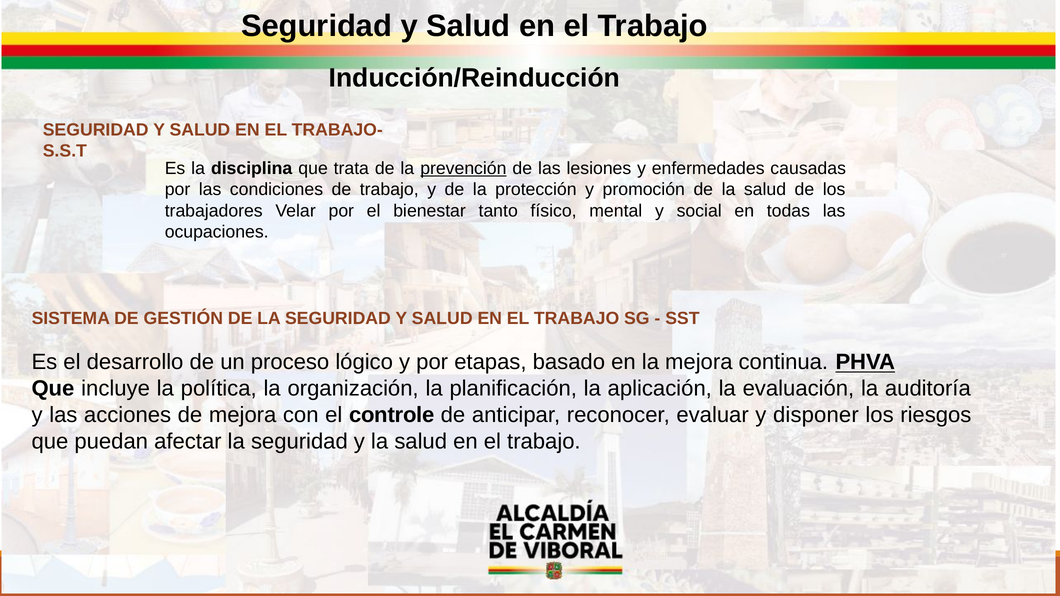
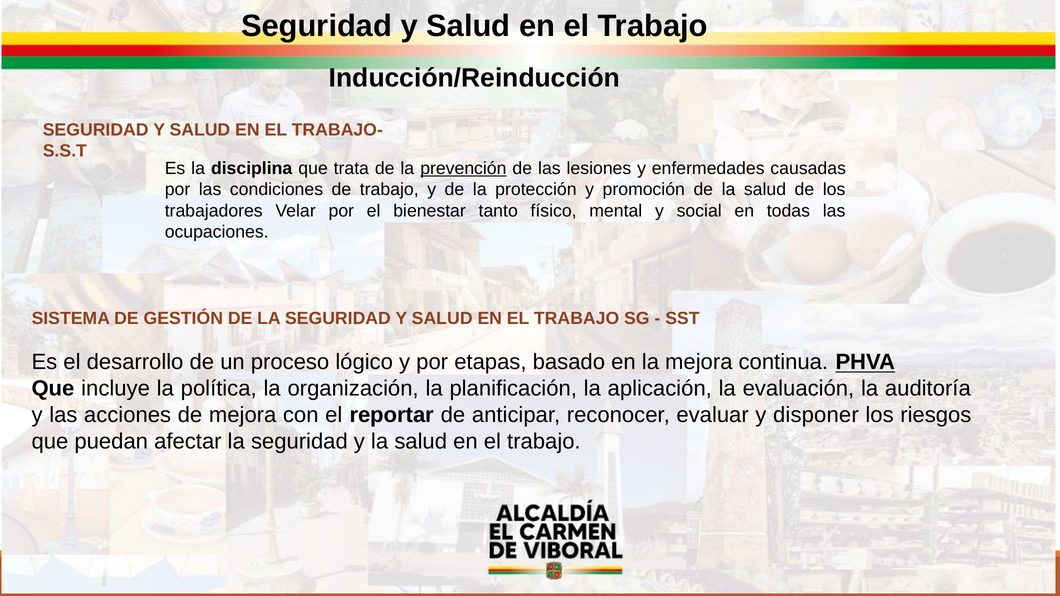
controle: controle -> reportar (392, 415)
